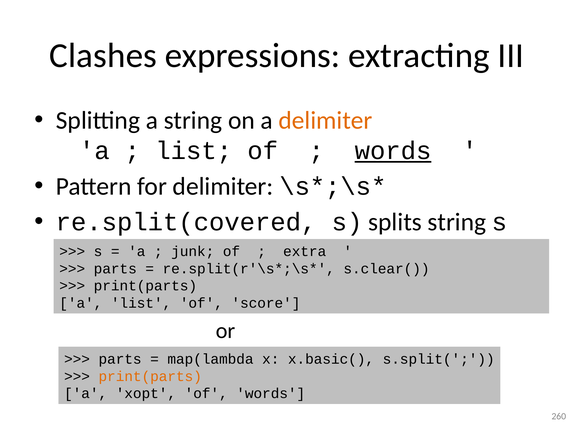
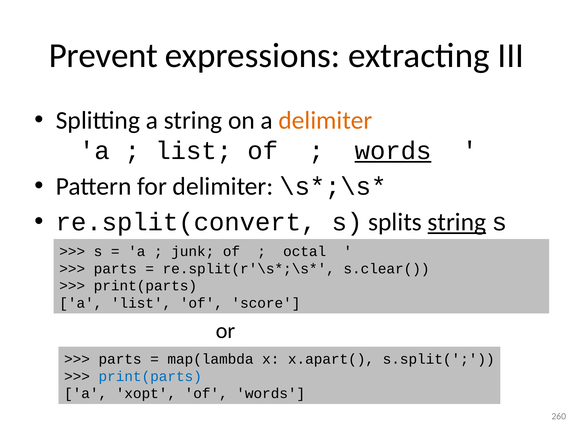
Clashes: Clashes -> Prevent (103, 56)
re.split(covered: re.split(covered -> re.split(convert (186, 222)
string underline: none -> present (457, 222)
extra: extra -> octal (305, 252)
x.basic(: x.basic( -> x.apart( (331, 360)
print(parts colour: orange -> blue (150, 377)
